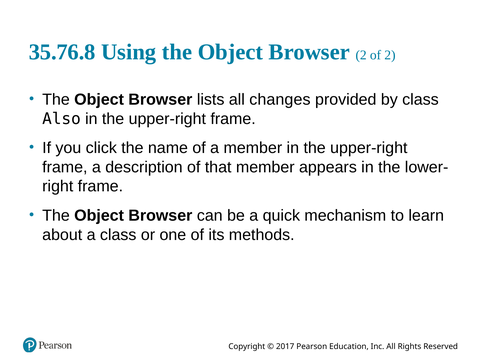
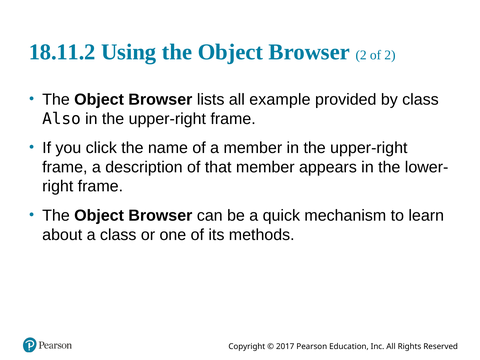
35.76.8: 35.76.8 -> 18.11.2 (62, 52)
changes: changes -> example (280, 100)
